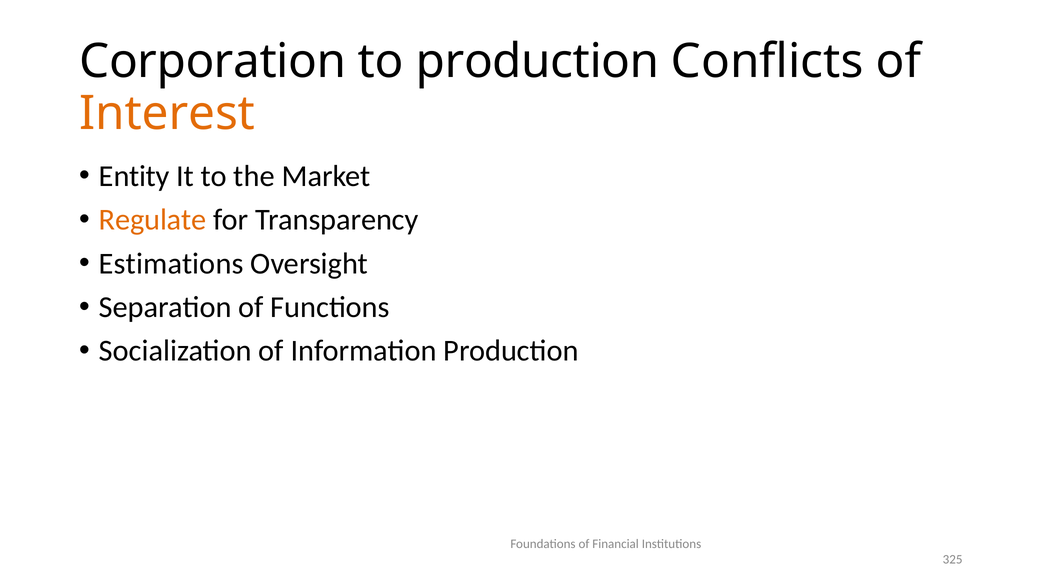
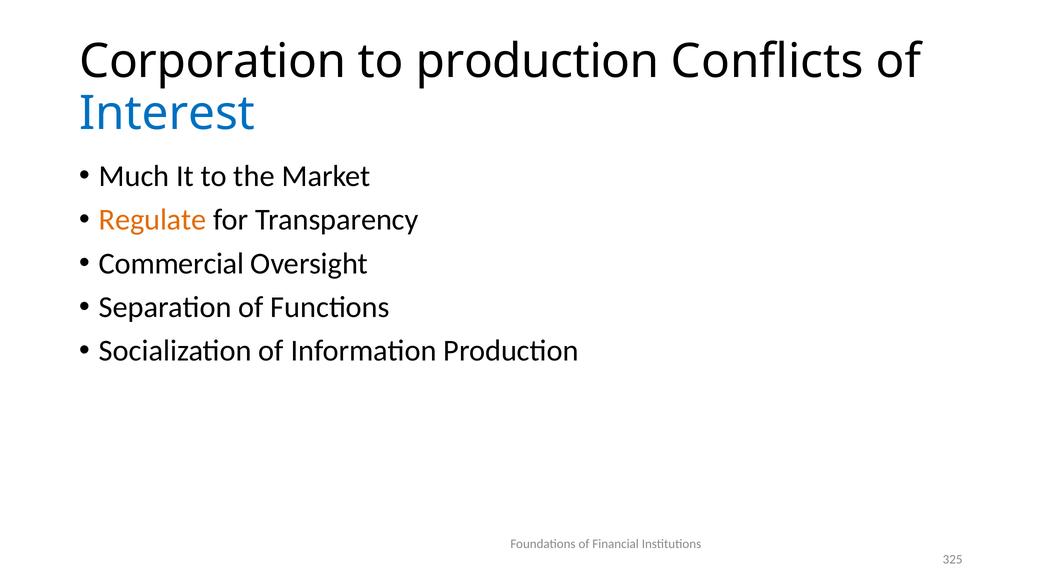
Interest colour: orange -> blue (167, 113)
Entity: Entity -> Much (134, 176)
Estimations: Estimations -> Commercial (171, 264)
